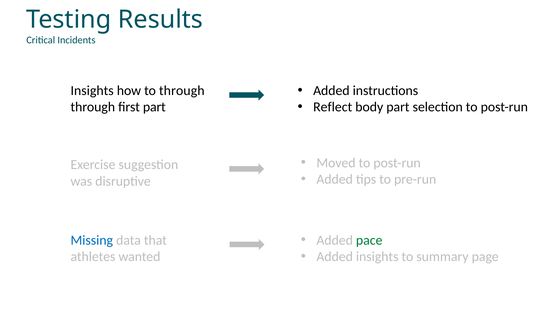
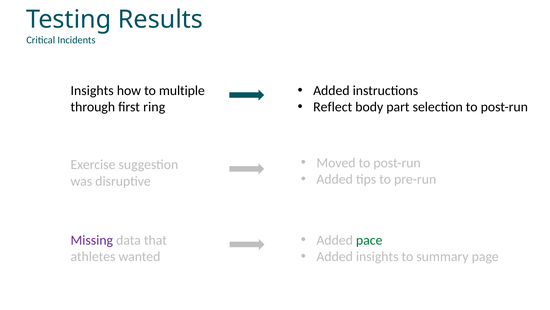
to through: through -> multiple (182, 90)
first part: part -> ring (154, 107)
Missing colour: blue -> purple (92, 240)
